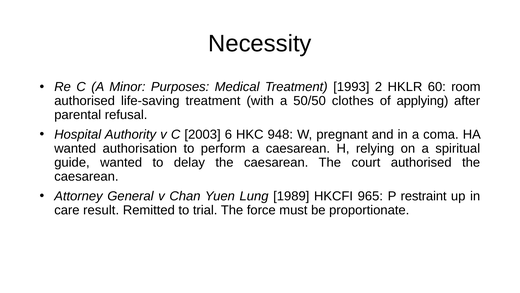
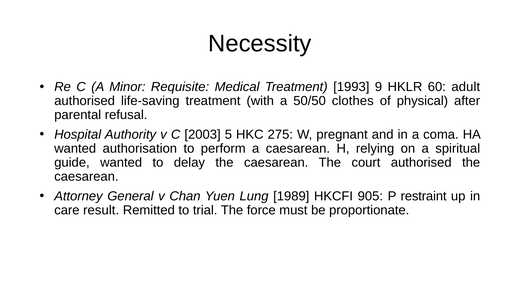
Purposes: Purposes -> Requisite (180, 87)
2: 2 -> 9 (379, 87)
room: room -> adult (466, 87)
applying: applying -> physical (422, 101)
6: 6 -> 5 (228, 134)
948: 948 -> 275 (280, 134)
965: 965 -> 905 (370, 196)
